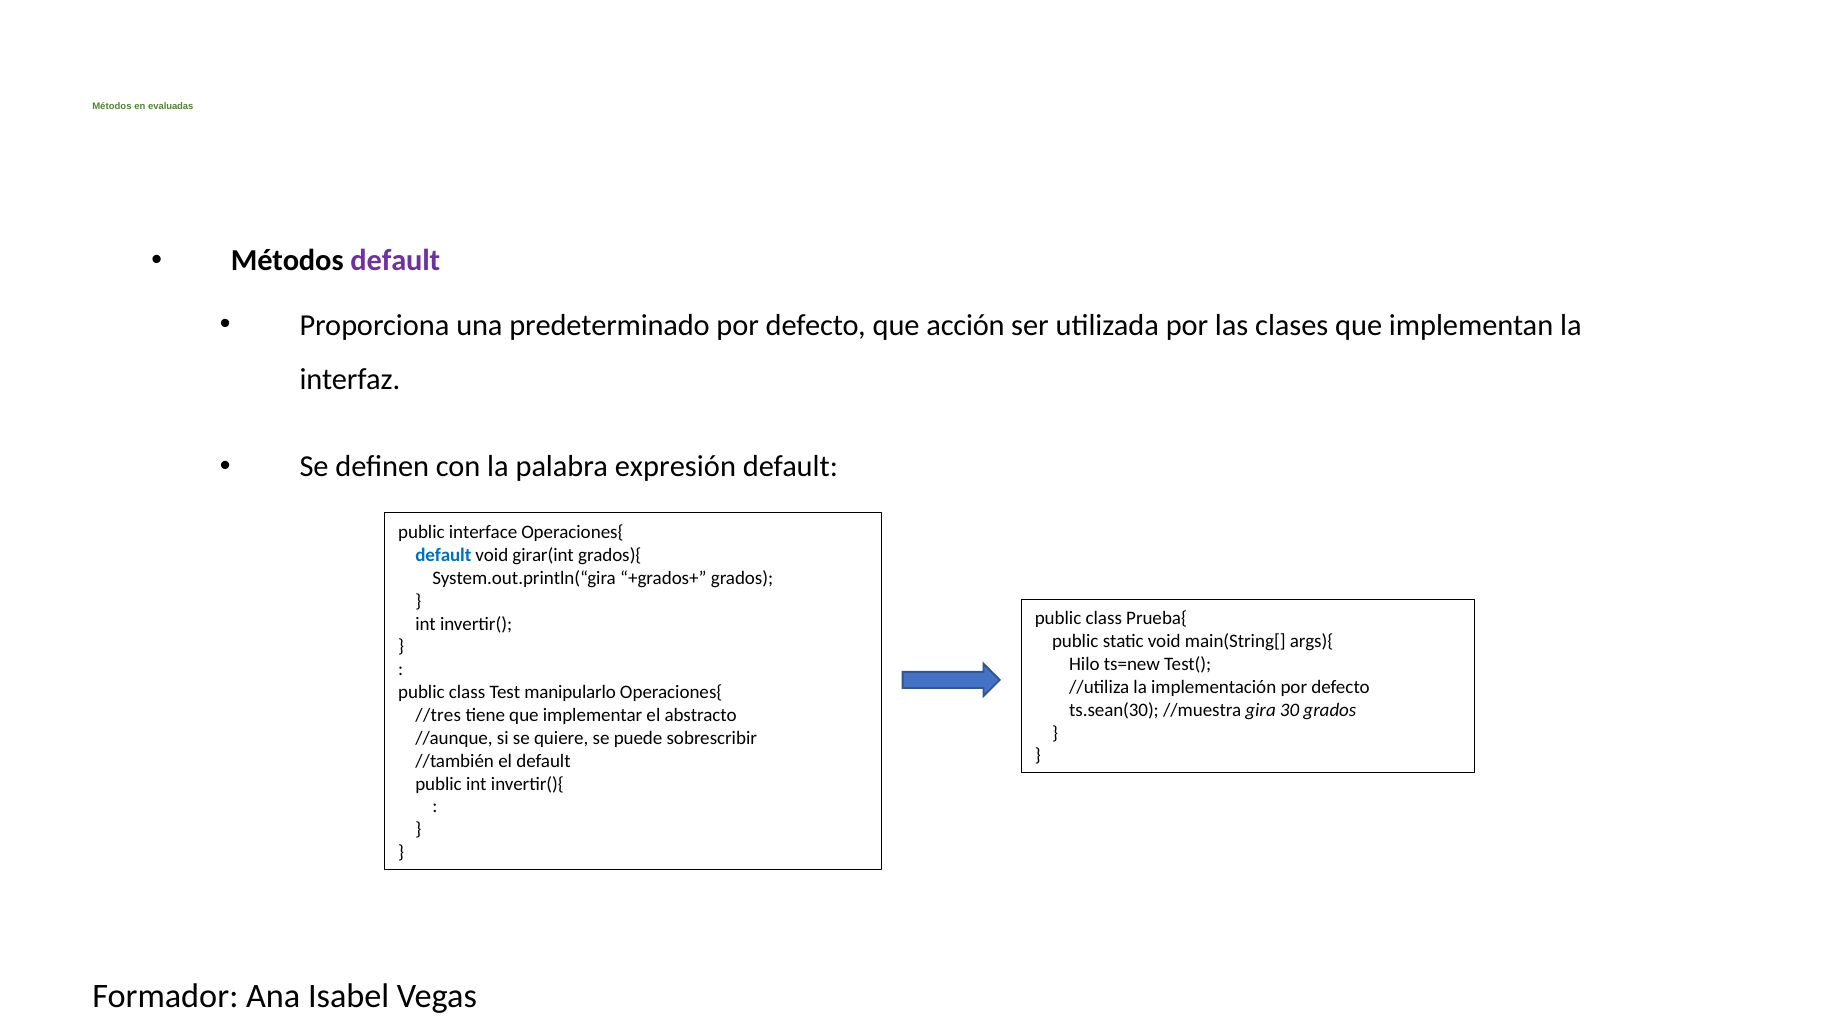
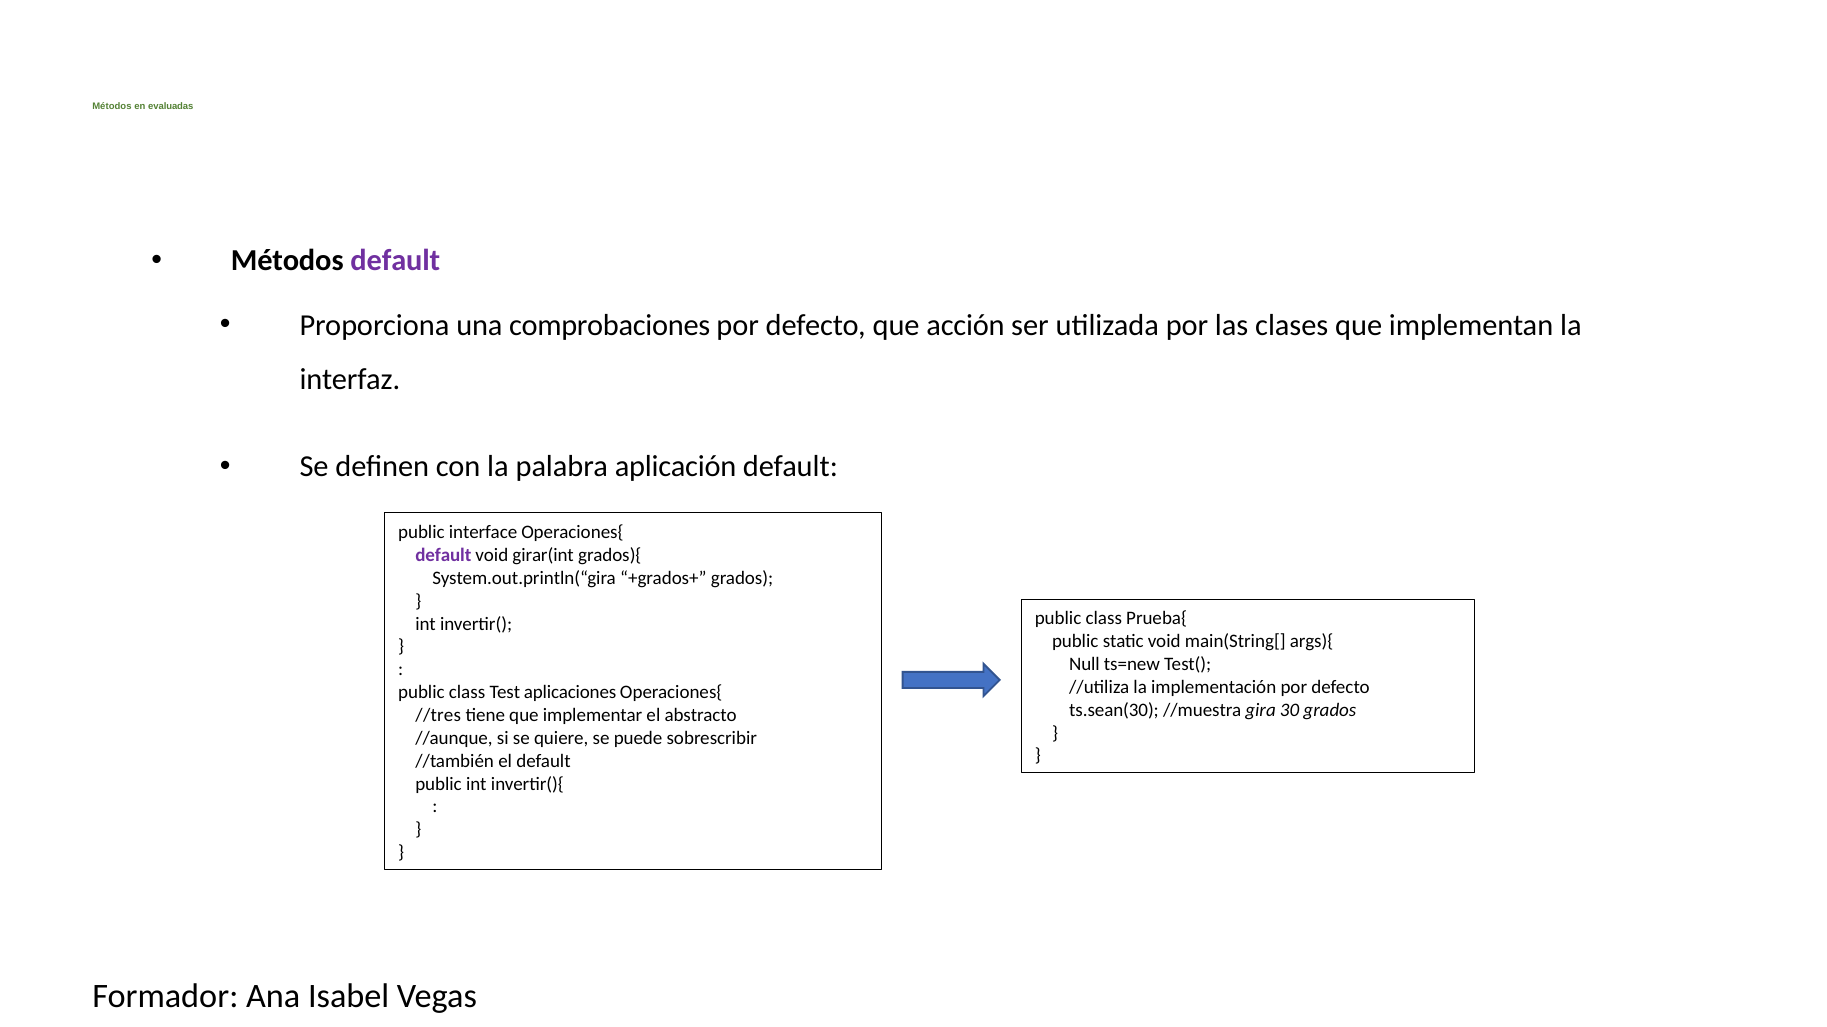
predeterminado: predeterminado -> comprobaciones (610, 325)
expresión: expresión -> aplicación (676, 467)
default colour: blue -> purple (443, 556)
Hilo: Hilo -> Null (1084, 665)
manipularlo: manipularlo -> aplicaciones (570, 693)
